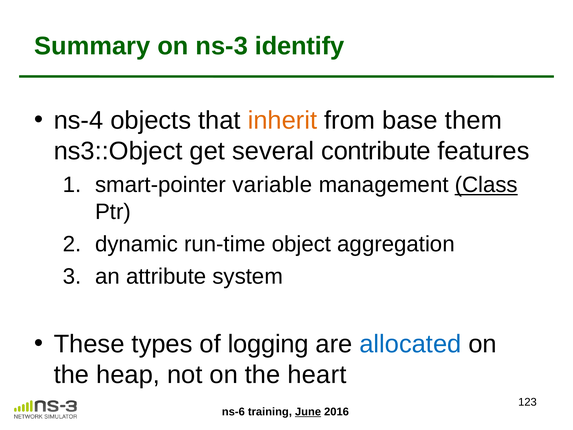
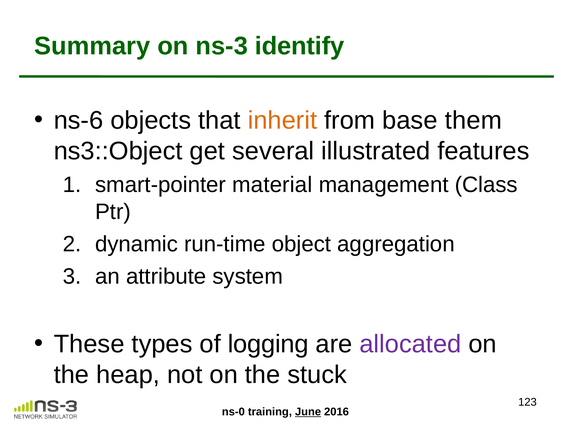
ns-4: ns-4 -> ns-6 (79, 120)
contribute: contribute -> illustrated (376, 151)
variable: variable -> material (272, 185)
Class underline: present -> none (486, 185)
allocated colour: blue -> purple (410, 344)
heart: heart -> stuck (317, 374)
ns-6: ns-6 -> ns-0 (233, 411)
